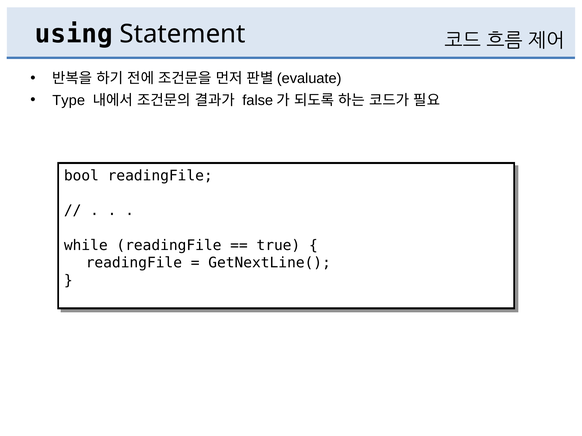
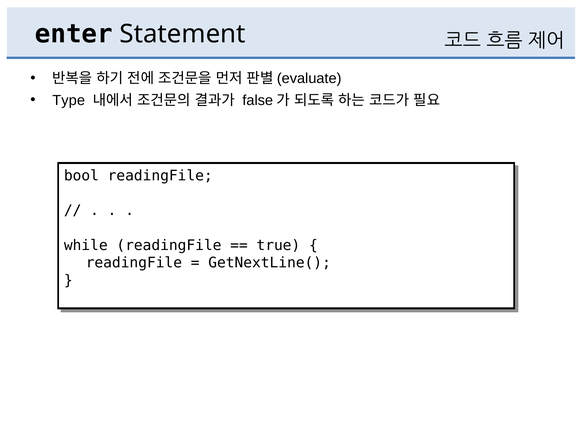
using: using -> enter (74, 34)
